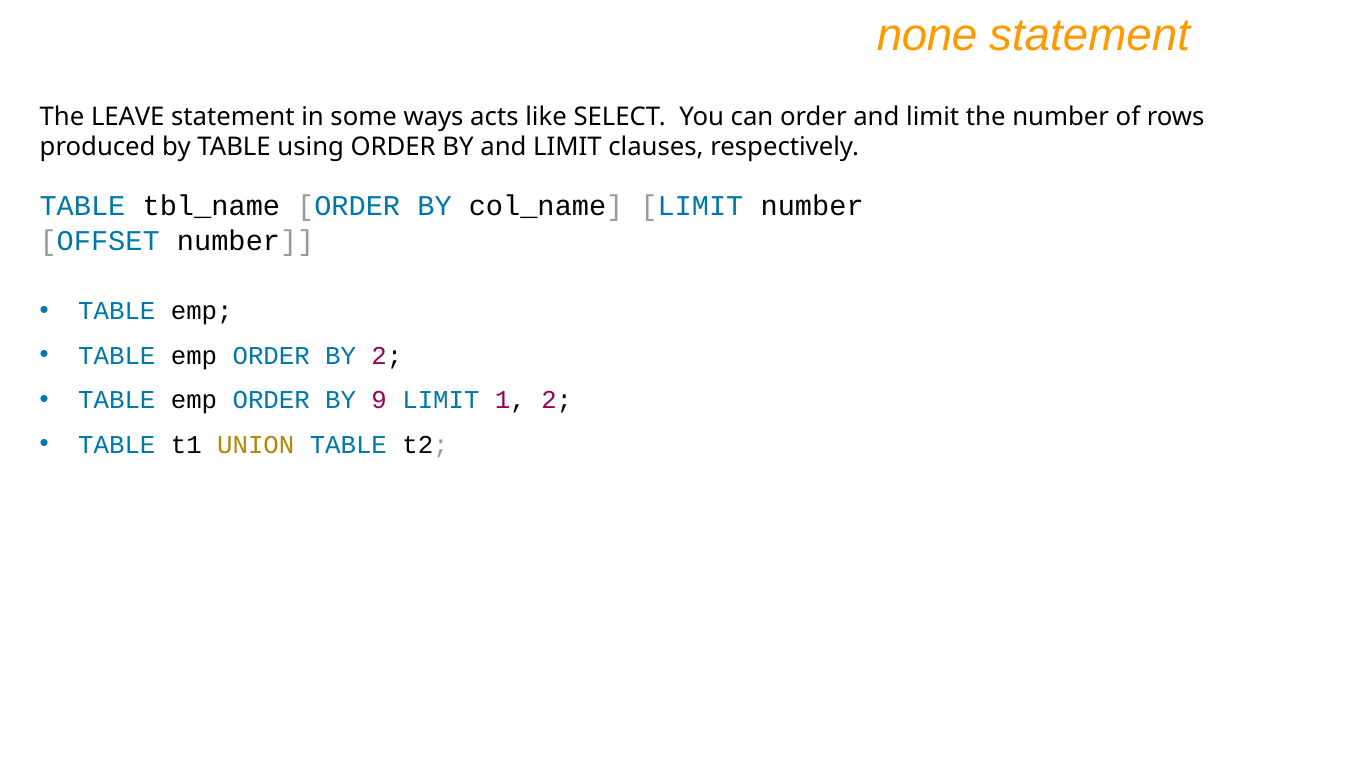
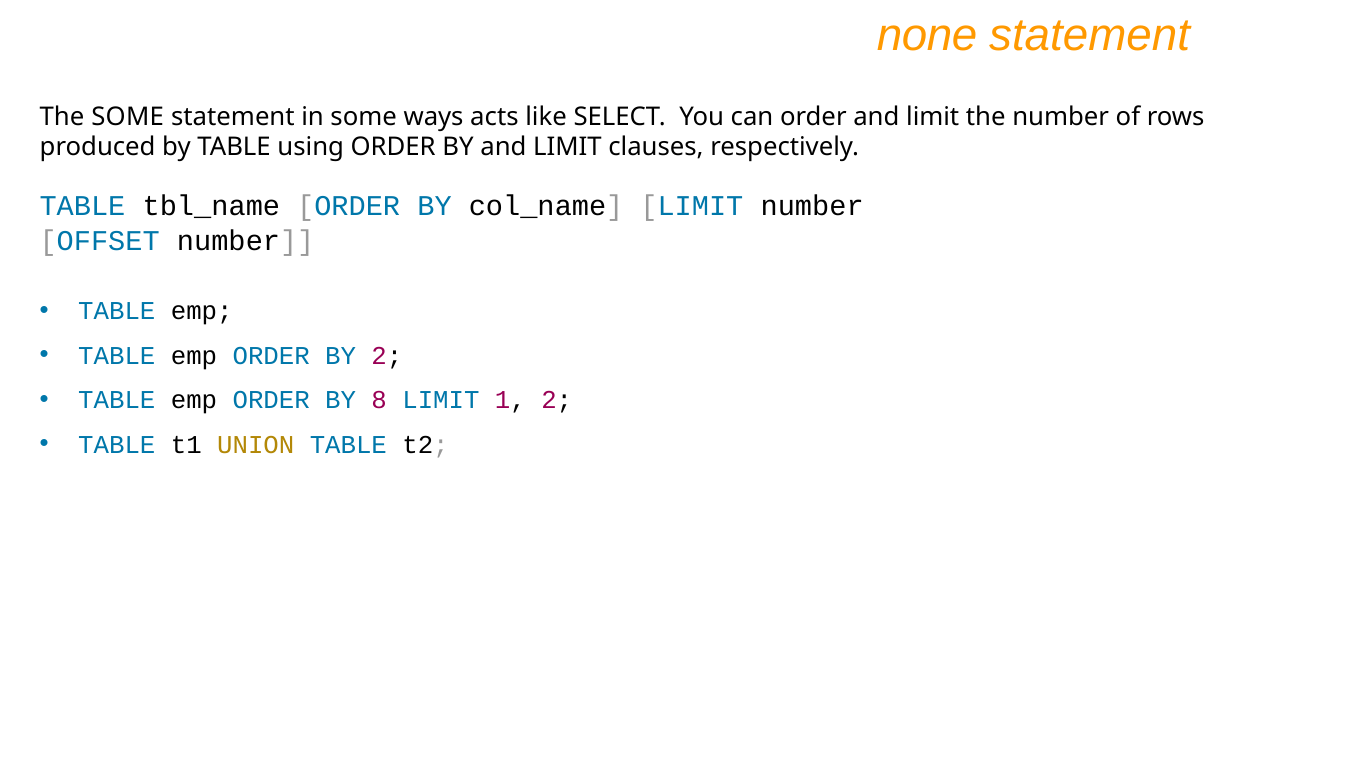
The LEAVE: LEAVE -> SOME (128, 117)
9: 9 -> 8 (379, 400)
